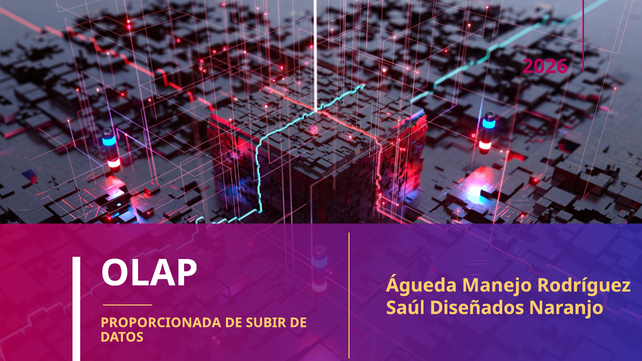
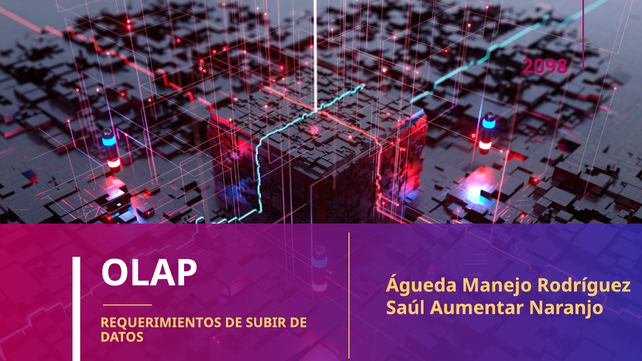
2026: 2026 -> 2098 (545, 67)
Diseñados: Diseñados -> Aumentar (477, 308)
PROPORCIONADA: PROPORCIONADA -> REQUERIMIENTOS (161, 323)
